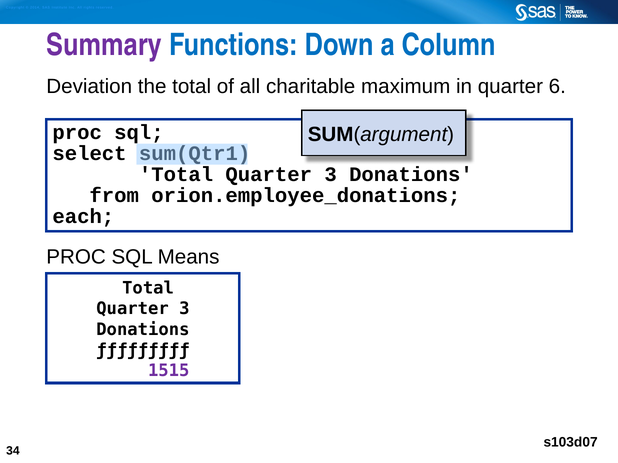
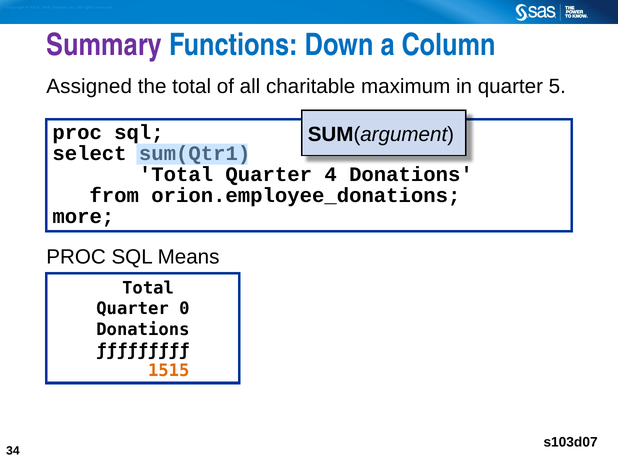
Deviation: Deviation -> Assigned (89, 86)
6: 6 -> 5 (557, 86)
3: 3 -> 4 (331, 175)
each: each -> more (83, 217)
3: 3 -> 0 (184, 309)
1515 colour: purple -> orange (169, 371)
